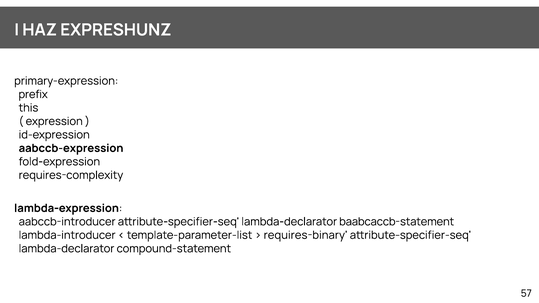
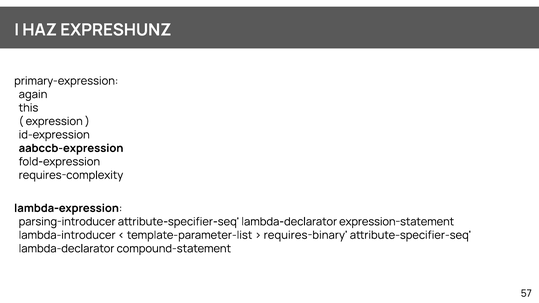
prefix: prefix -> again (33, 94)
aabccb-introducer: aabccb-introducer -> parsing-introducer (67, 222)
baabcaccb-statement: baabcaccb-statement -> expression-statement (397, 222)
